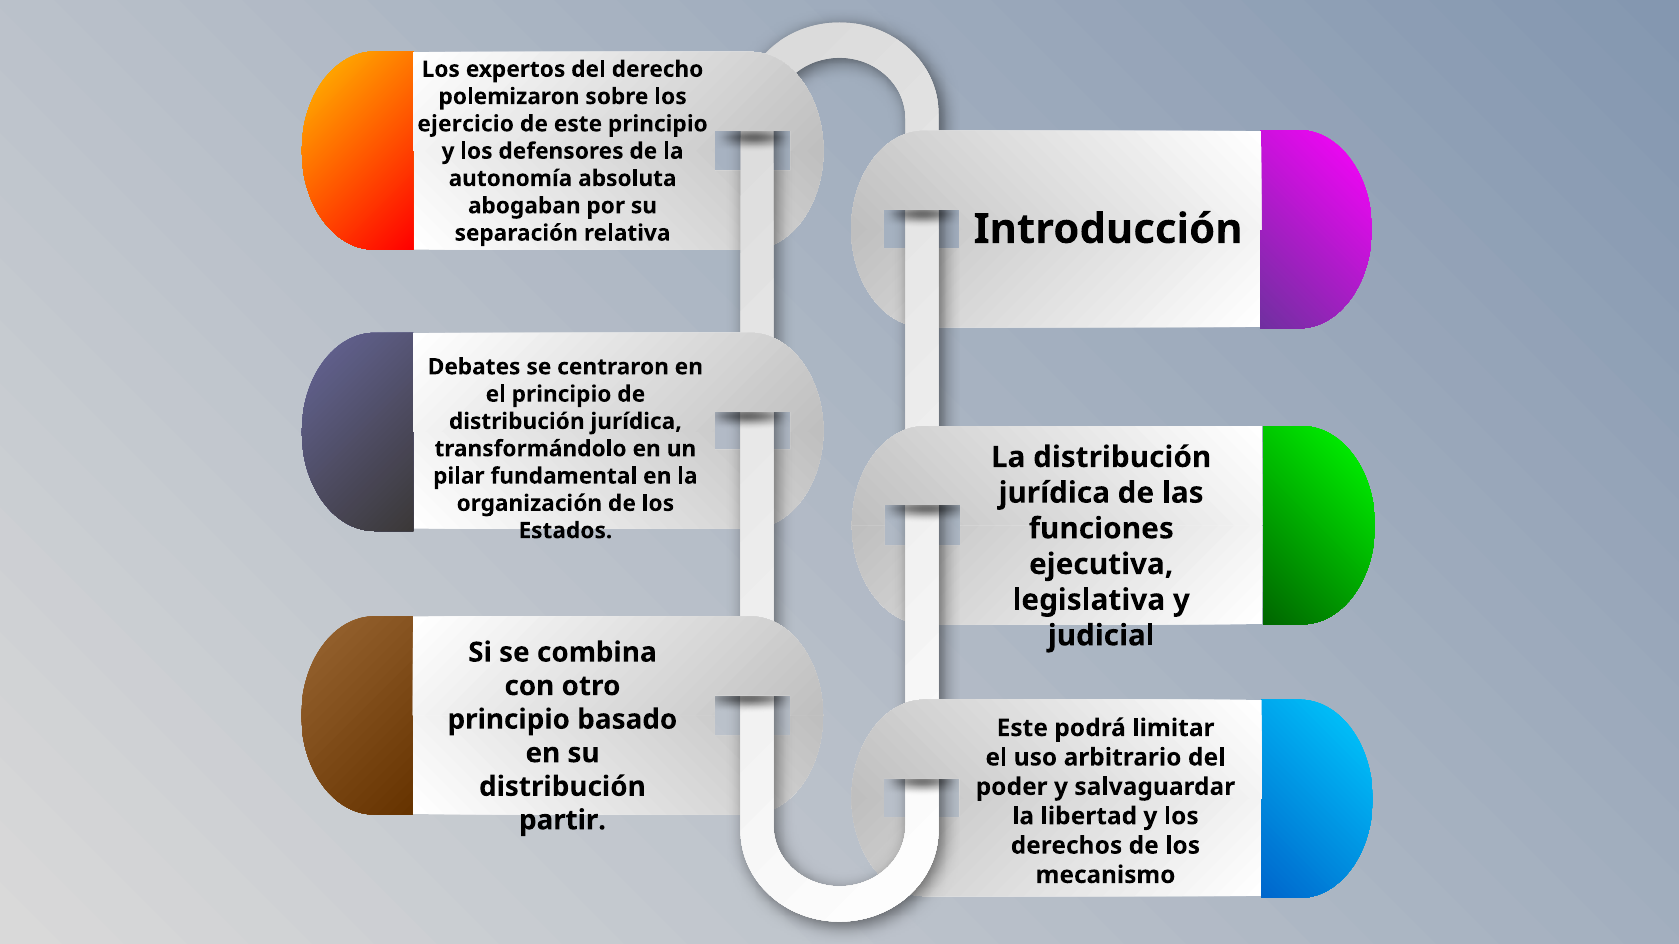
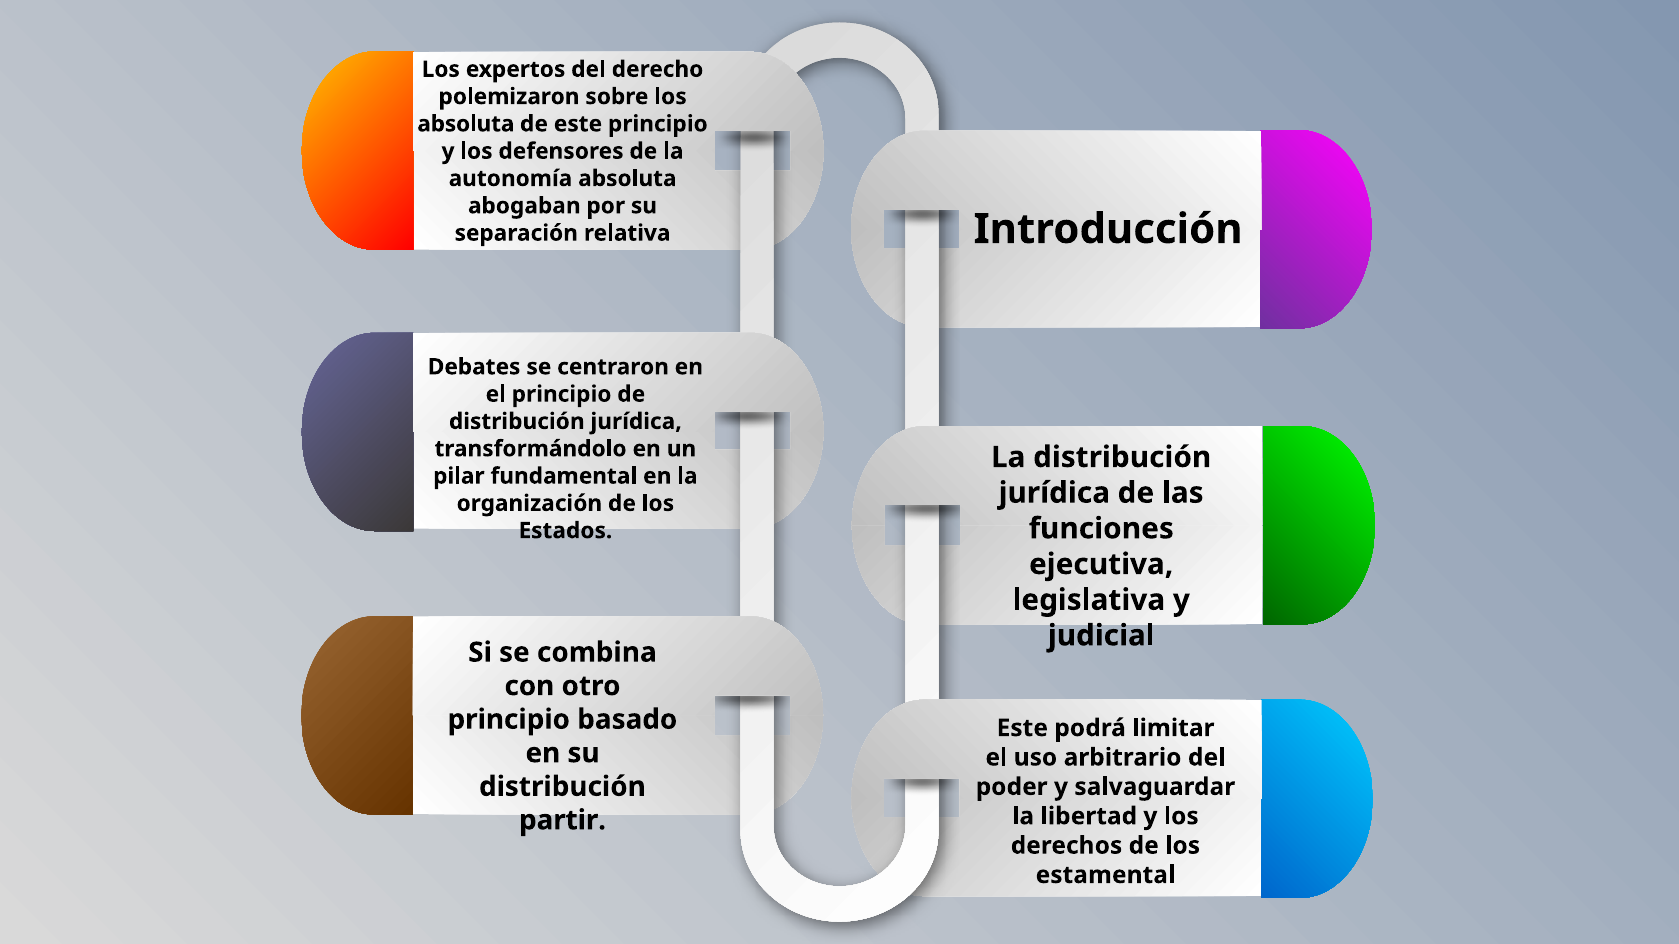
ejercicio: ejercicio -> absoluta (466, 124)
mecanismo: mecanismo -> estamental (1105, 875)
